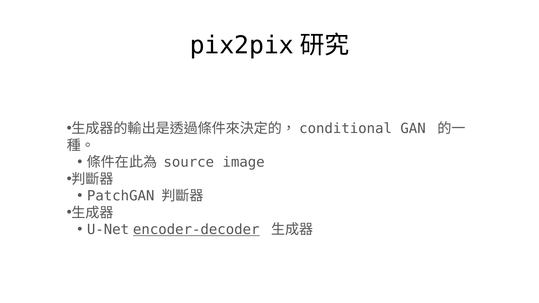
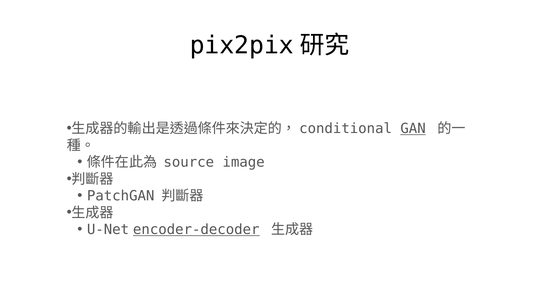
GAN underline: none -> present (413, 129)
